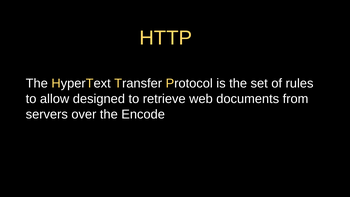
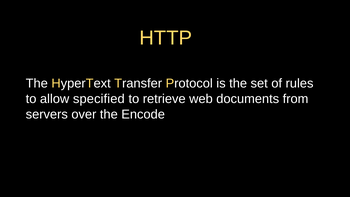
designed: designed -> specified (99, 99)
